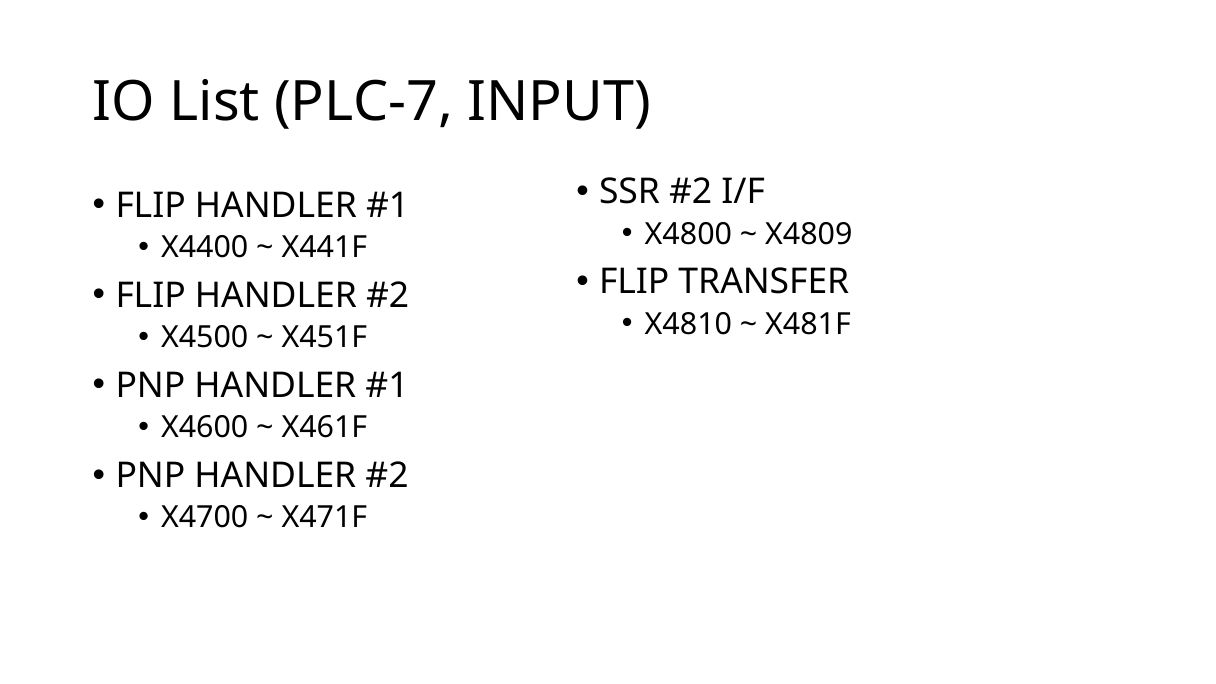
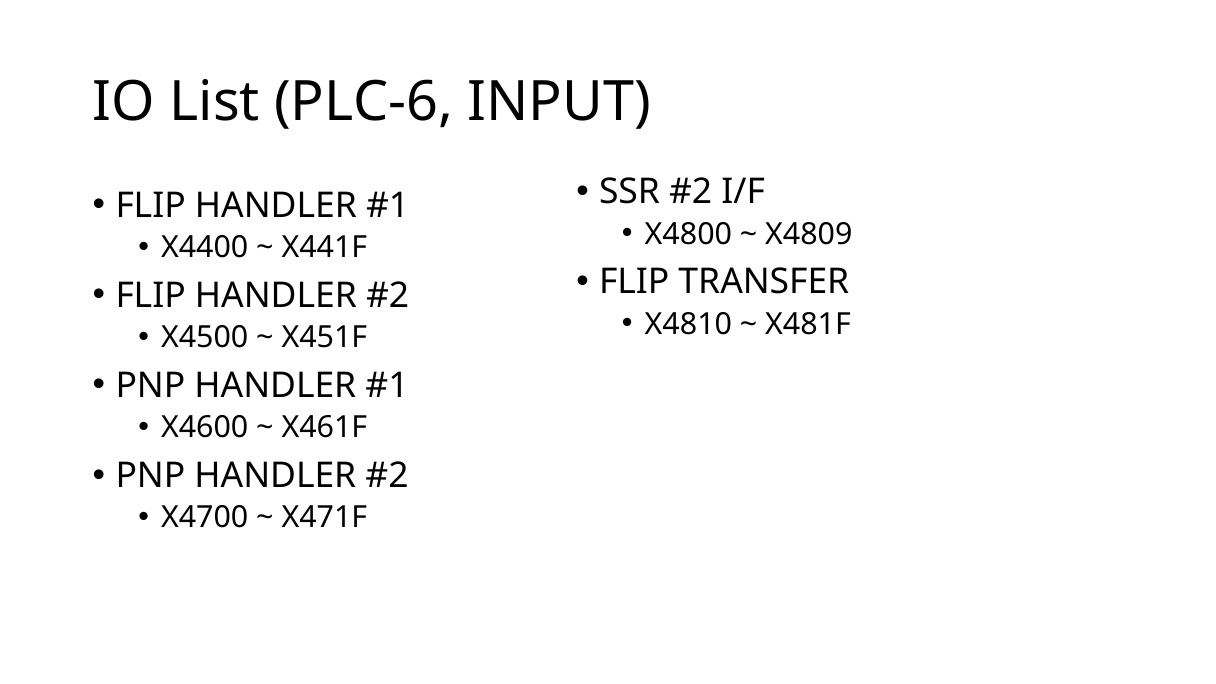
PLC-7: PLC-7 -> PLC-6 (364, 102)
